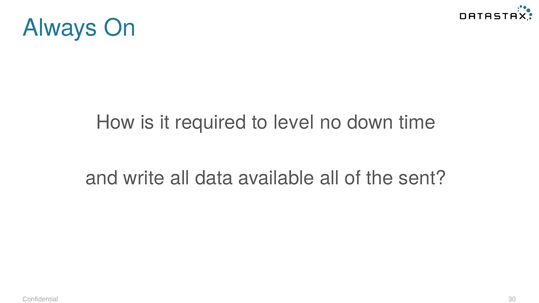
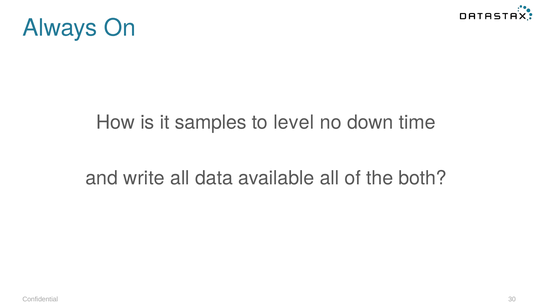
required: required -> samples (211, 123)
sent: sent -> both (423, 178)
